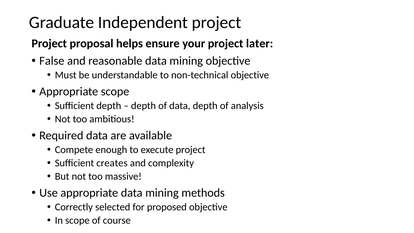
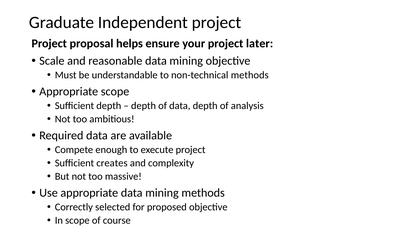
False: False -> Scale (52, 61)
non-technical objective: objective -> methods (250, 75)
